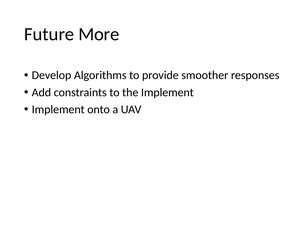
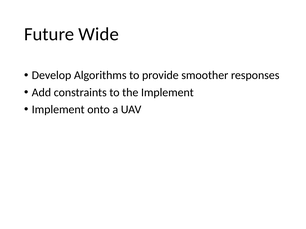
More: More -> Wide (99, 34)
